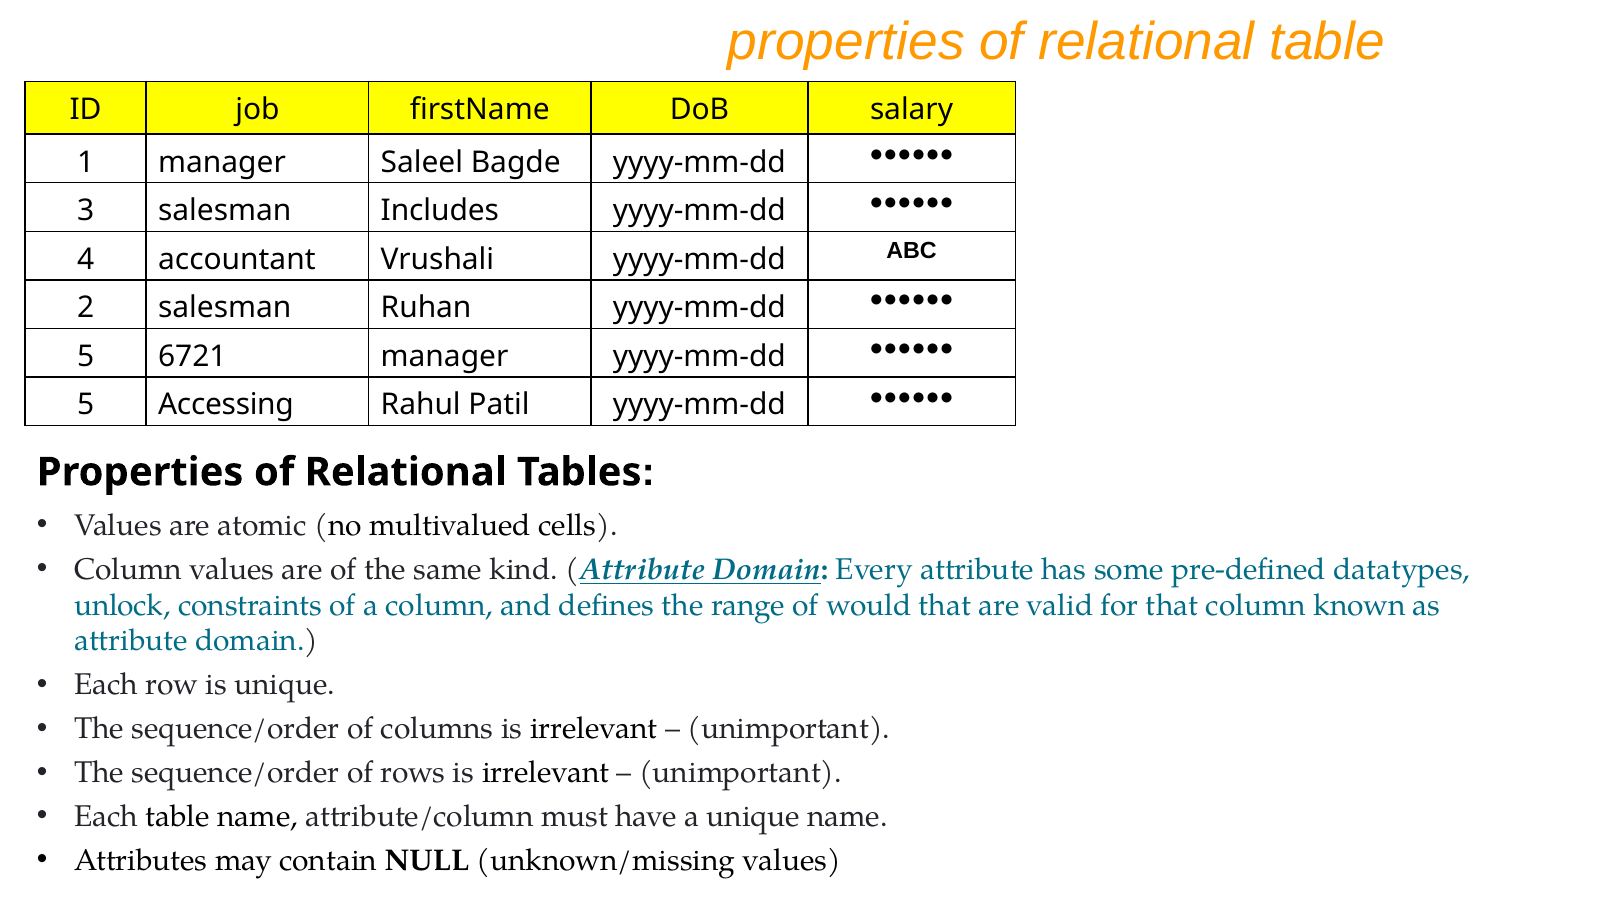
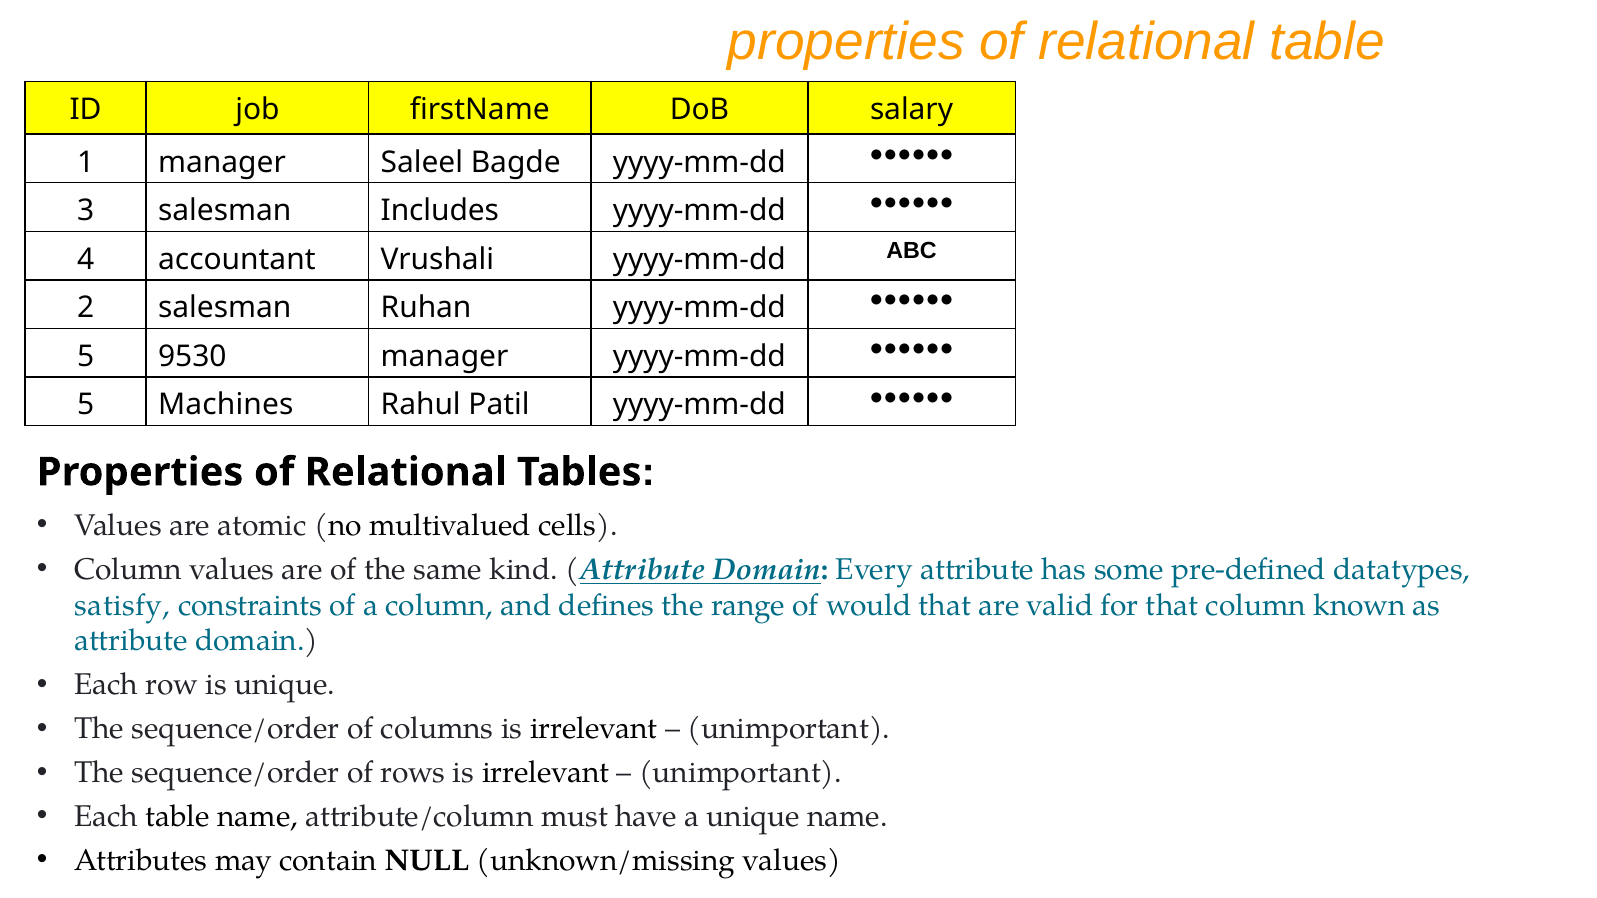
6721: 6721 -> 9530 (192, 357)
Accessing: Accessing -> Machines (226, 405)
unlock: unlock -> satisfy (122, 605)
